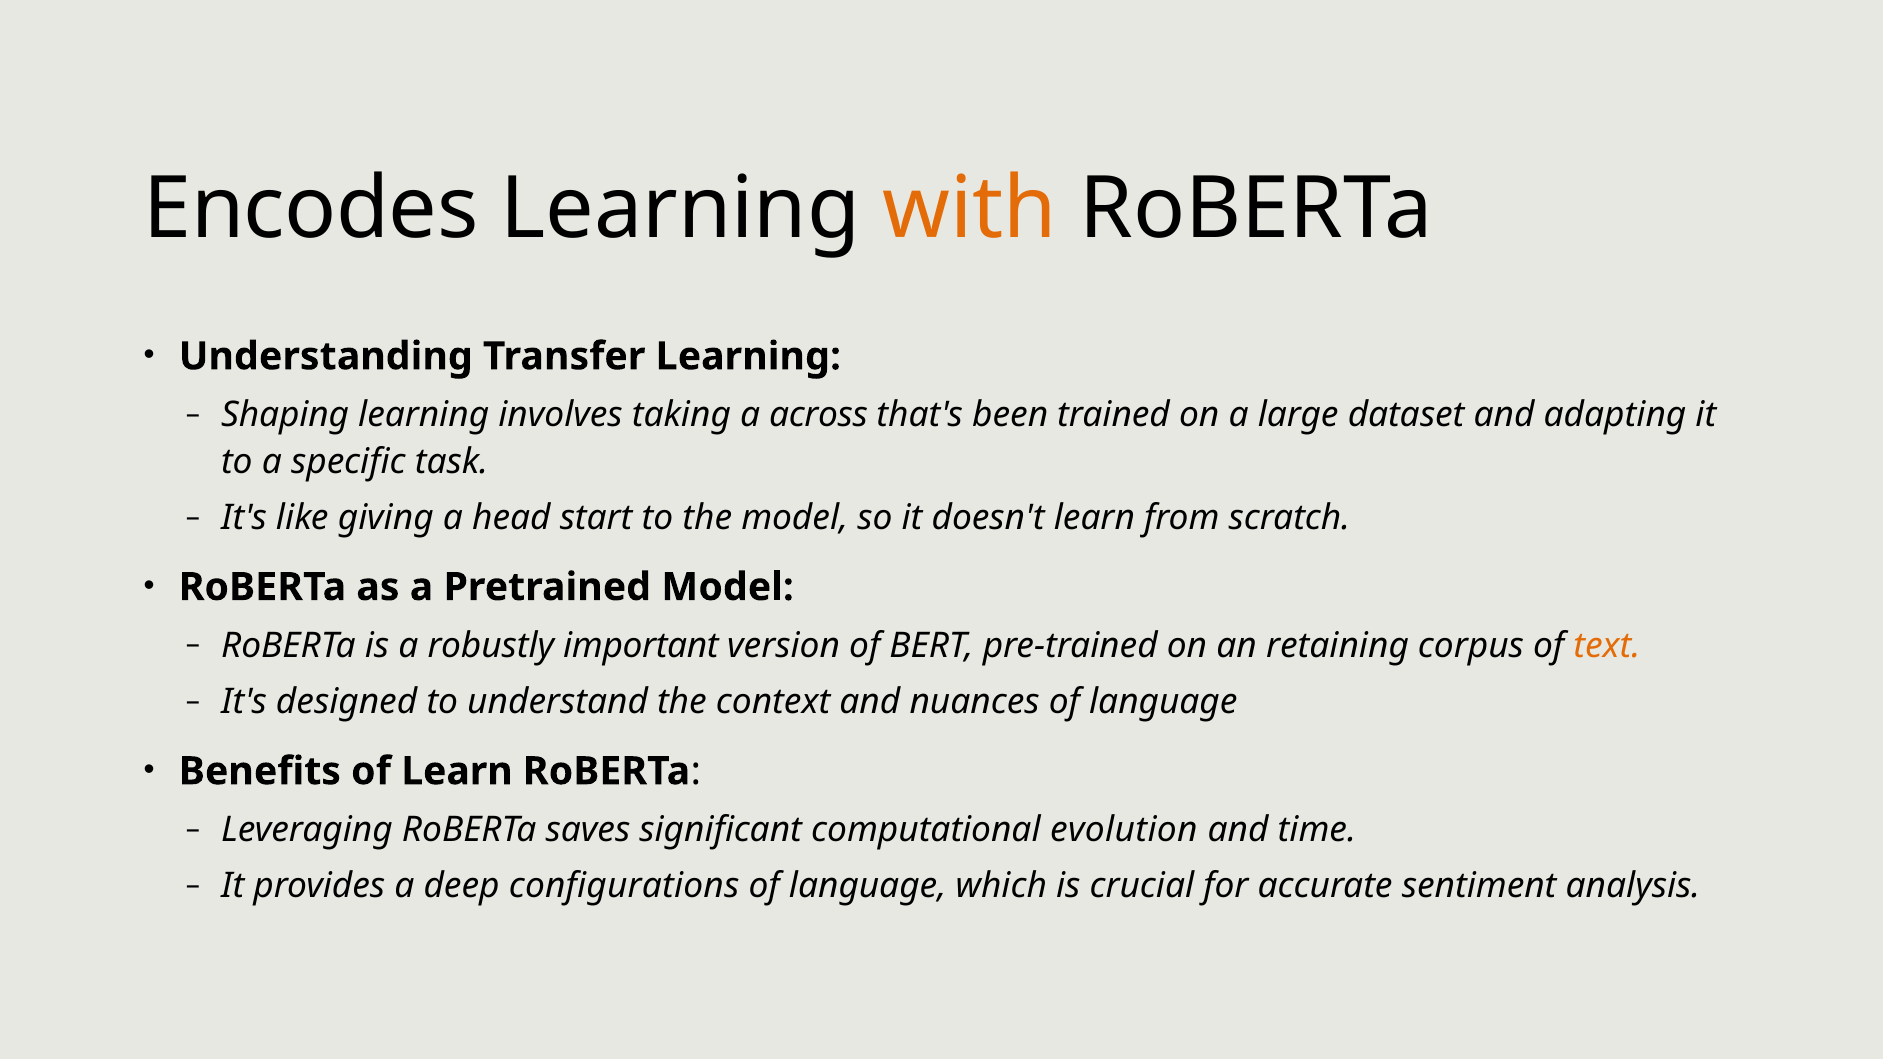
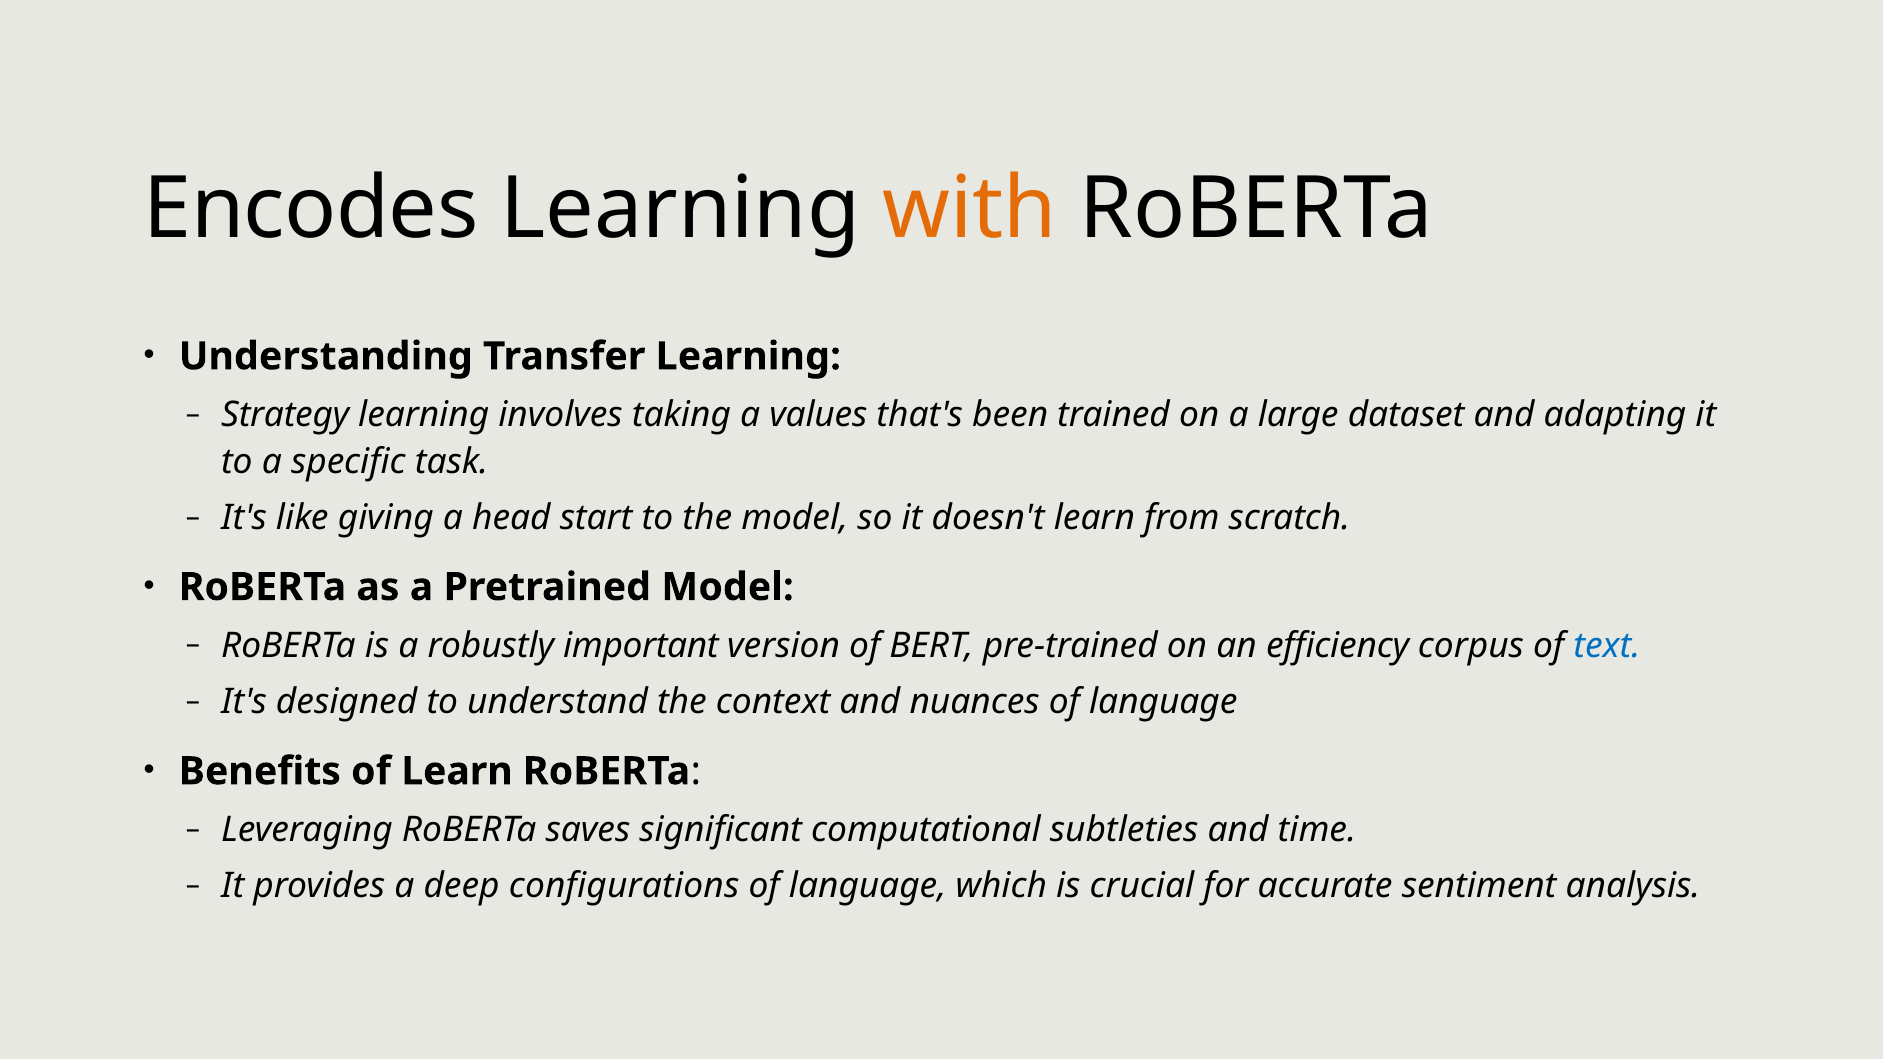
Shaping: Shaping -> Strategy (285, 415)
across: across -> values (818, 415)
retaining: retaining -> efficiency (1338, 646)
text colour: orange -> blue (1607, 646)
evolution: evolution -> subtleties (1124, 830)
